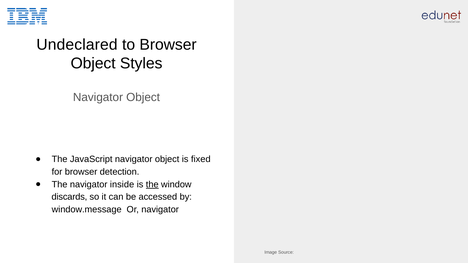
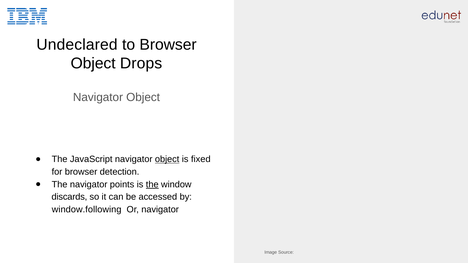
Styles: Styles -> Drops (141, 63)
object underline: none -> present (167, 159)
inside: inside -> points (122, 185)
window.message: window.message -> window.following (87, 210)
